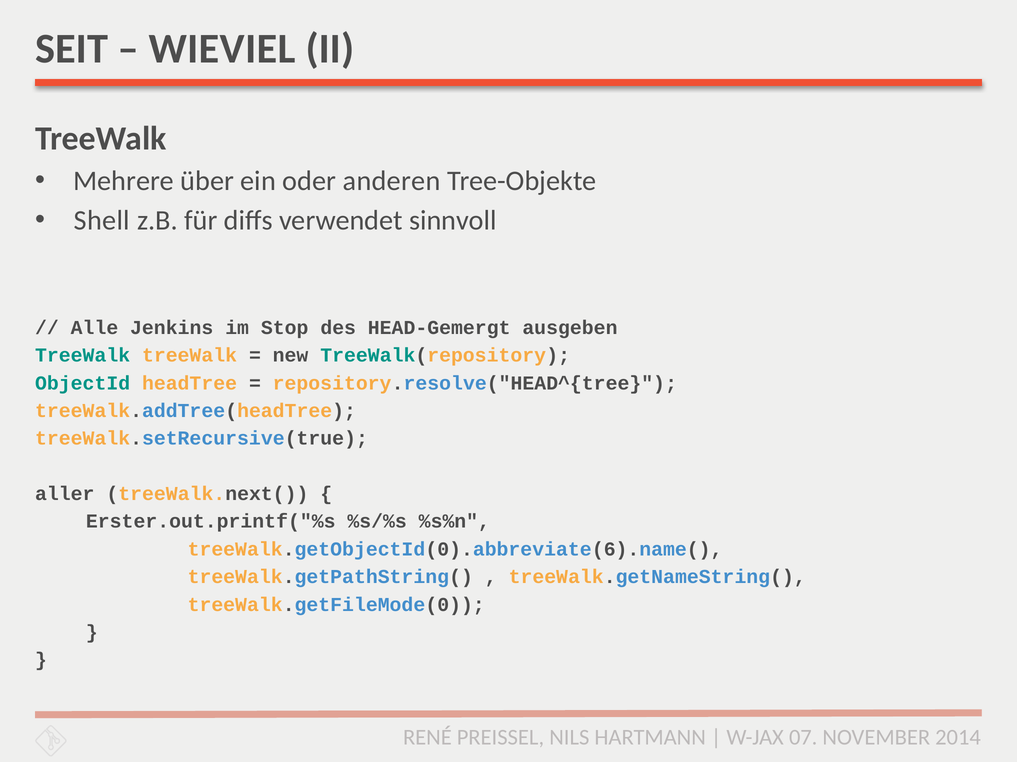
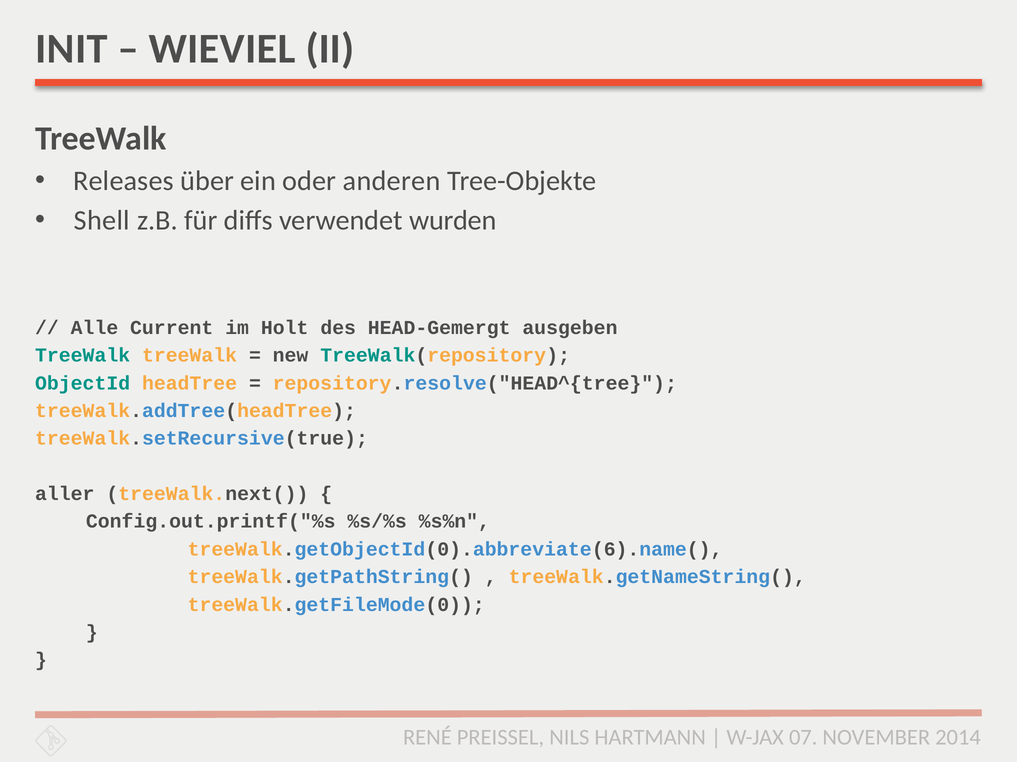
SEIT: SEIT -> INIT (71, 49)
Mehrere: Mehrere -> Releases (124, 181)
sinnvoll: sinnvoll -> wurden (453, 221)
Jenkins: Jenkins -> Current (172, 328)
Stop: Stop -> Holt (285, 328)
Erster.out.printf("%s: Erster.out.printf("%s -> Config.out.printf("%s (211, 522)
